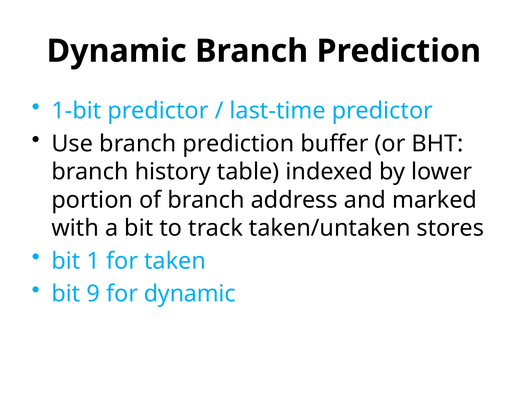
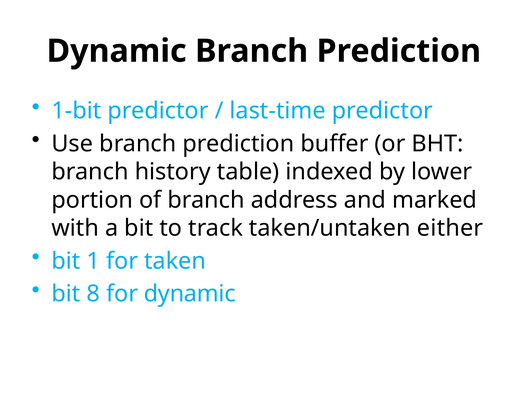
stores: stores -> either (450, 228)
9: 9 -> 8 (93, 294)
